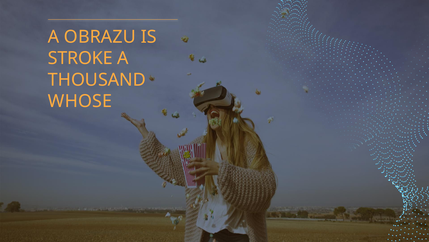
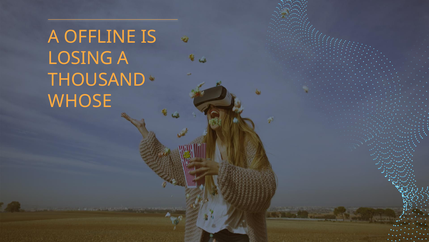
OBRAZU: OBRAZU -> OFFLINE (100, 37)
STROKE: STROKE -> LOSING (80, 58)
